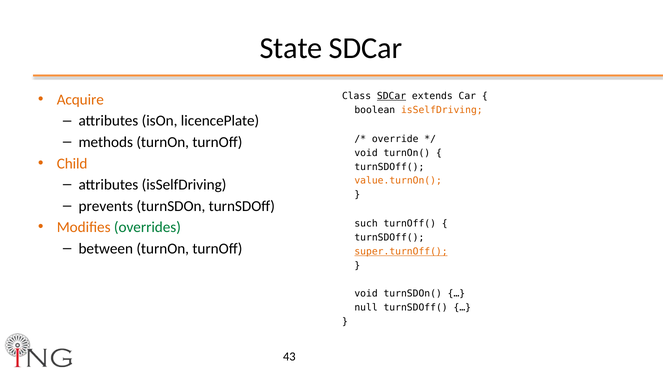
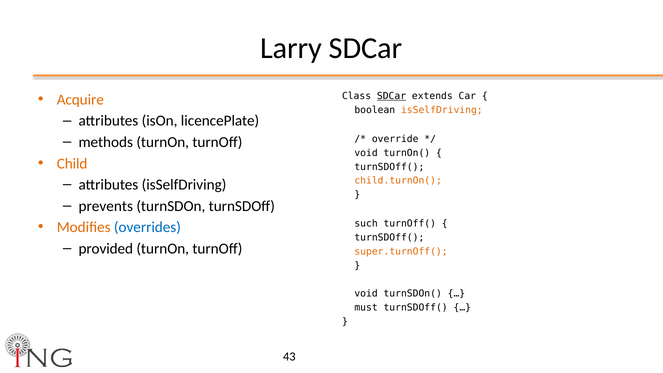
State: State -> Larry (291, 48)
value.turnOn(: value.turnOn( -> child.turnOn( (398, 181)
overrides colour: green -> blue (147, 227)
between: between -> provided (106, 249)
super.turnOff( underline: present -> none (401, 252)
null: null -> must (366, 307)
